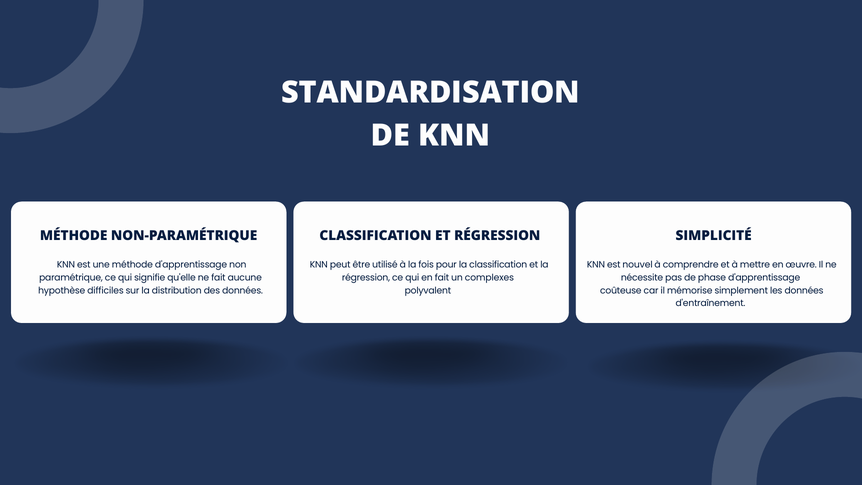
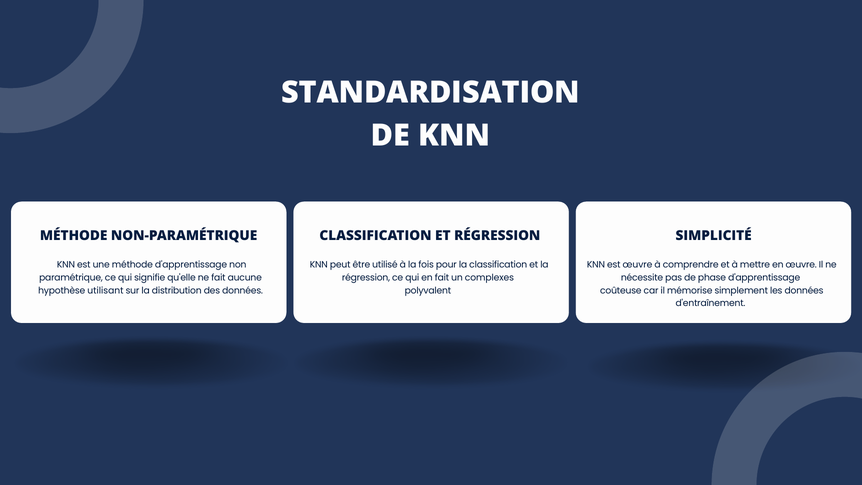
est nouvel: nouvel -> œuvre (638, 265)
difficiles: difficiles -> utilisant (105, 290)
